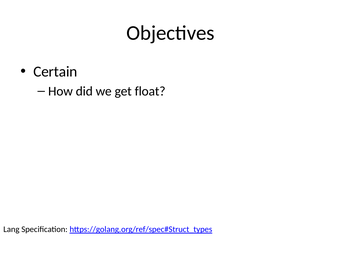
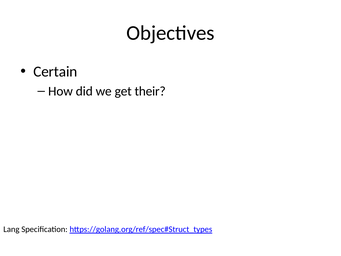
float: float -> their (150, 91)
